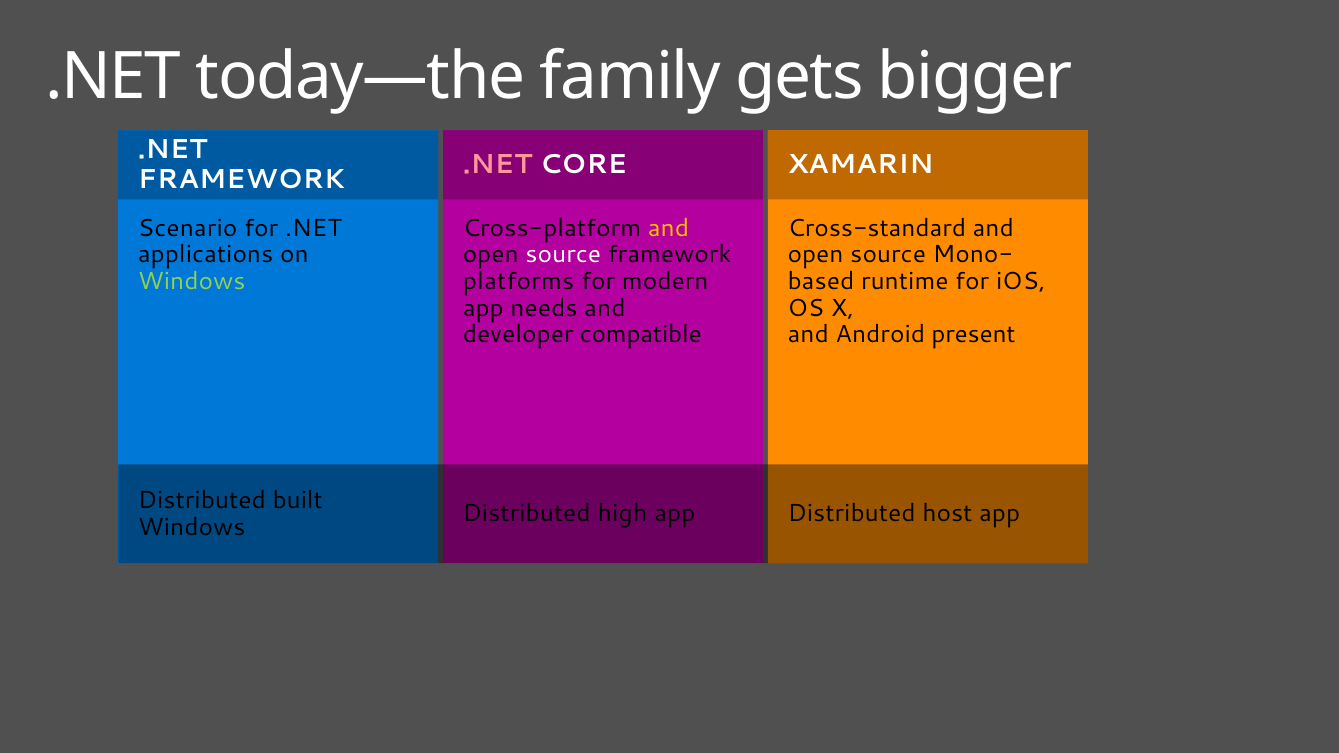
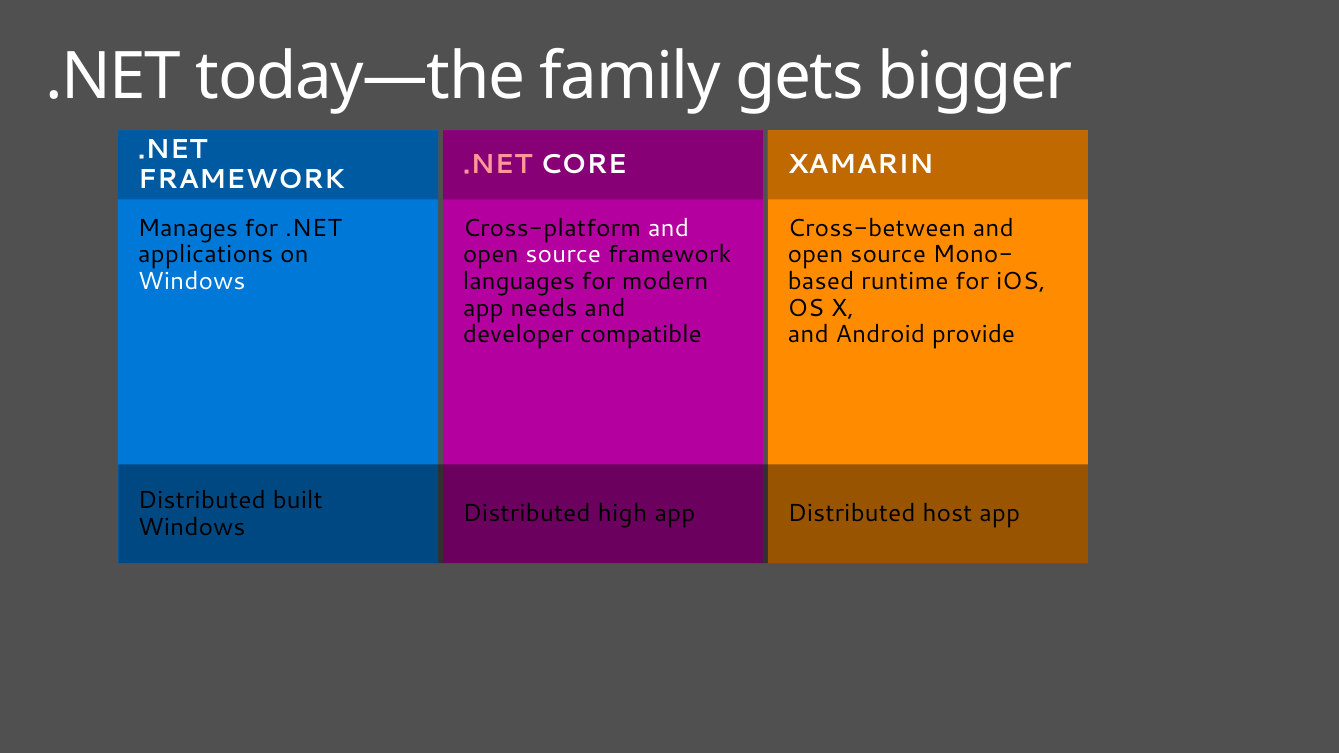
Scenario: Scenario -> Manages (188, 228)
and colour: yellow -> white (668, 228)
Cross-standard: Cross-standard -> Cross-between (877, 228)
Windows colour: light green -> white (192, 281)
platforms: platforms -> languages (519, 281)
present: present -> provide (974, 335)
